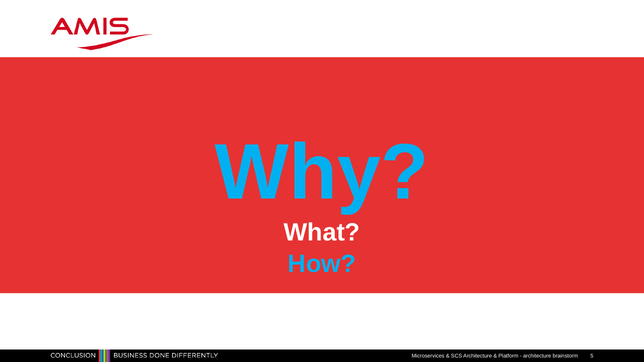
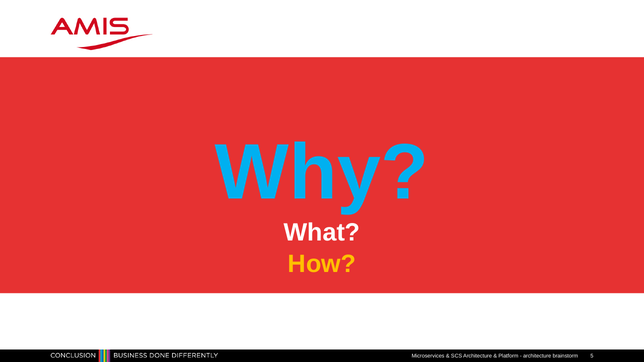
How colour: light blue -> yellow (322, 264)
